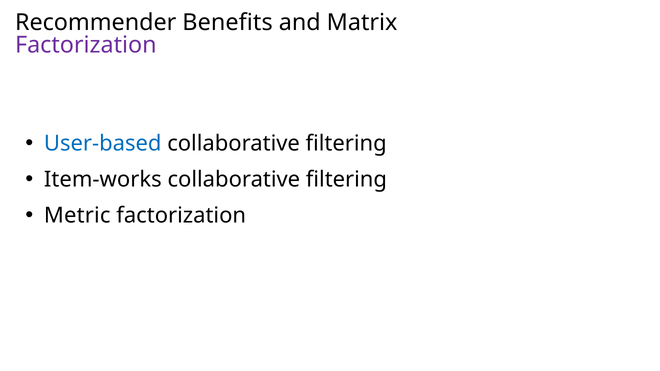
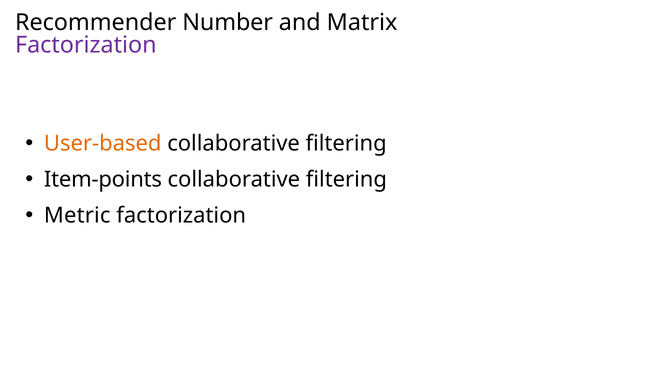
Benefits: Benefits -> Number (228, 23)
User-based colour: blue -> orange (103, 144)
Item-works: Item-works -> Item-points (103, 180)
